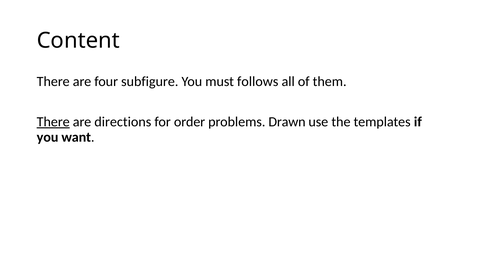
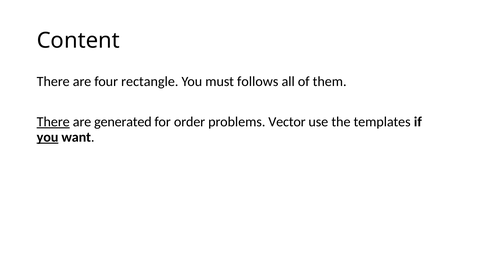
subfigure: subfigure -> rectangle (150, 81)
directions: directions -> generated (123, 122)
Drawn: Drawn -> Vector (287, 122)
you underline: none -> present (48, 137)
